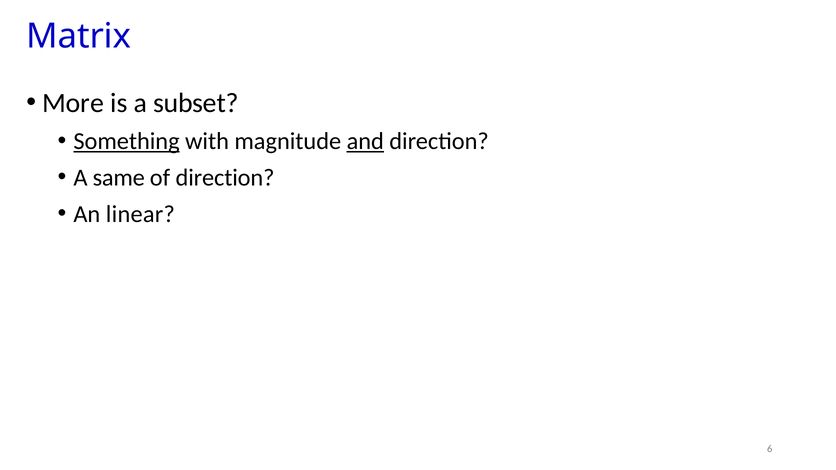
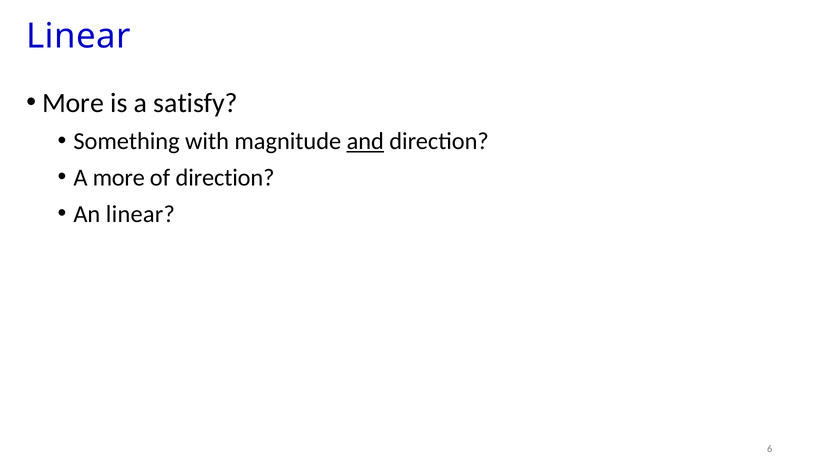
Matrix: Matrix -> Linear (78, 36)
subset: subset -> satisfy (196, 103)
Something underline: present -> none (126, 141)
A same: same -> more (119, 178)
